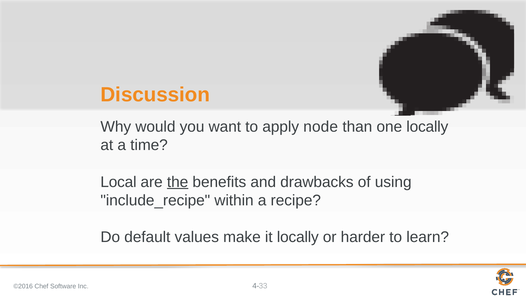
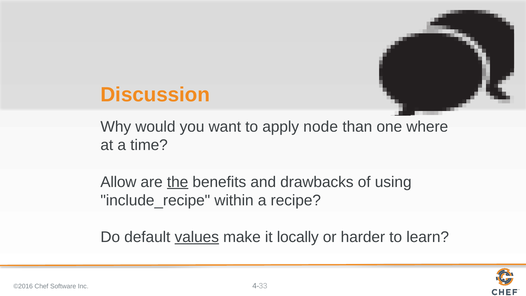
one locally: locally -> where (427, 127)
Local: Local -> Allow (118, 182)
values underline: none -> present (197, 237)
